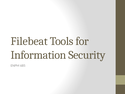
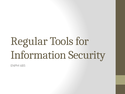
Filebeat: Filebeat -> Regular (29, 41)
